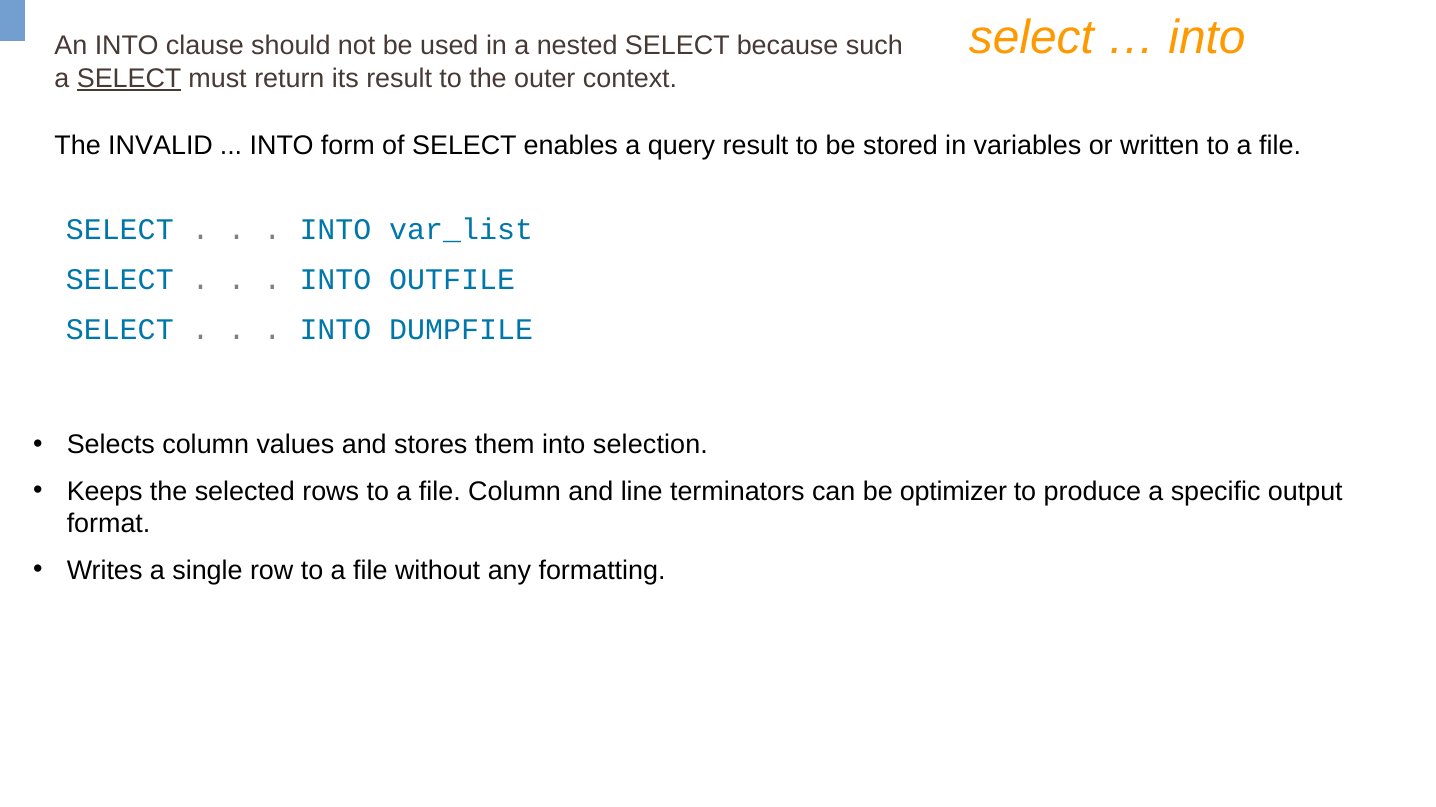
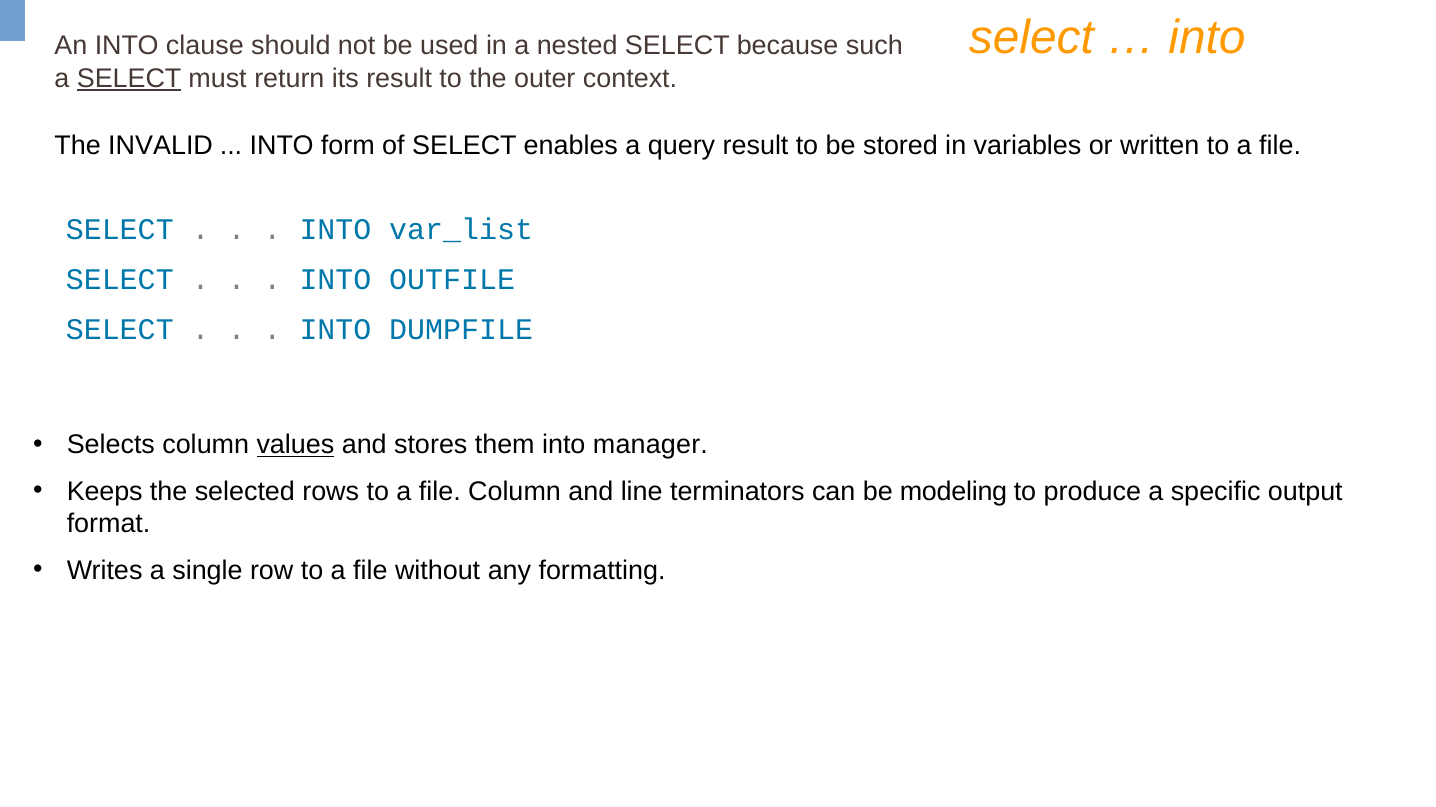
values underline: none -> present (295, 445)
selection: selection -> manager (650, 445)
optimizer: optimizer -> modeling (954, 492)
